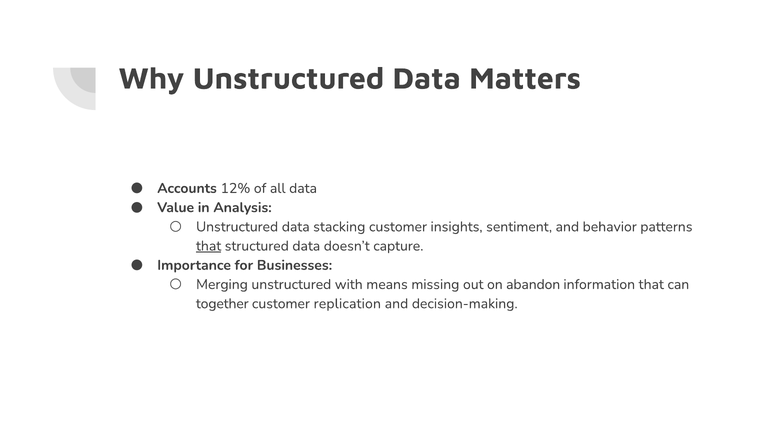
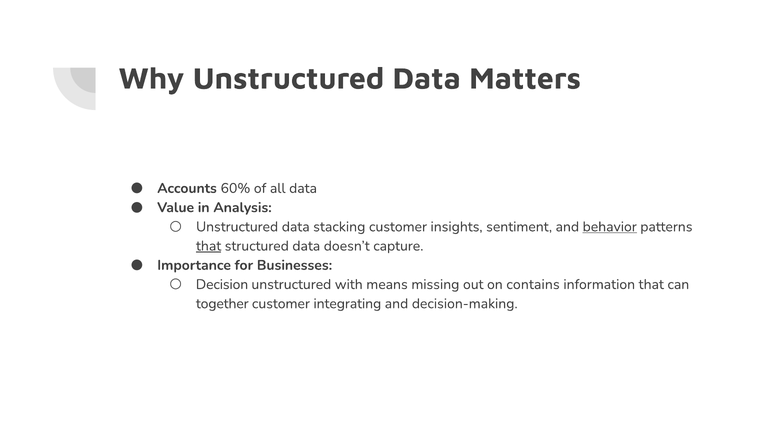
12%: 12% -> 60% (235, 188)
behavior underline: none -> present (610, 227)
Merging: Merging -> Decision (222, 285)
abandon: abandon -> contains (533, 285)
replication: replication -> integrating (347, 304)
